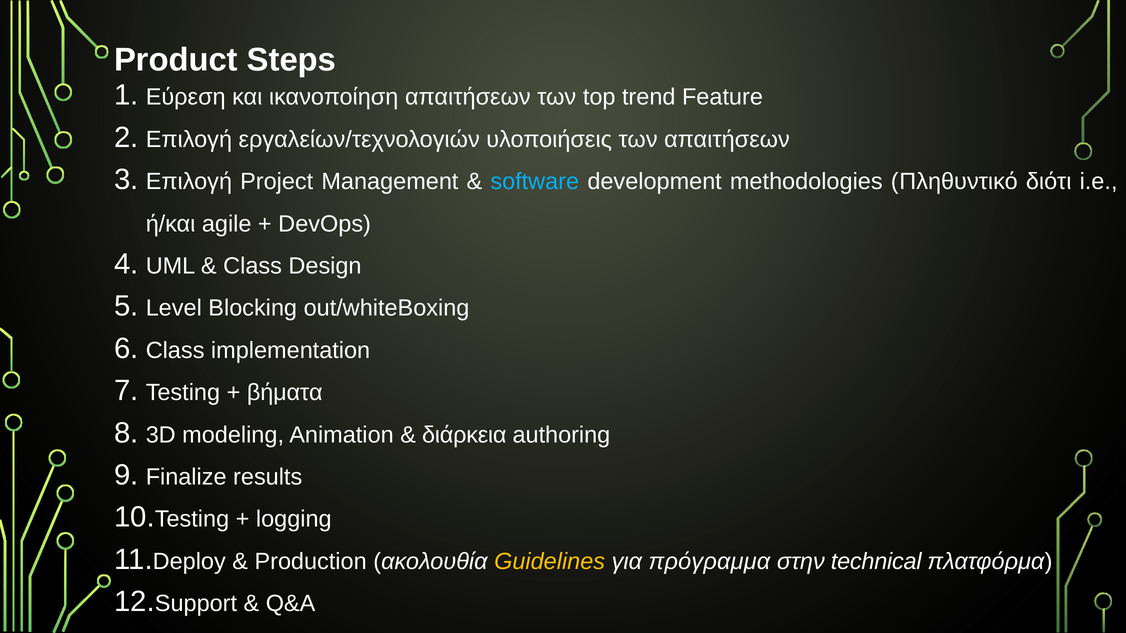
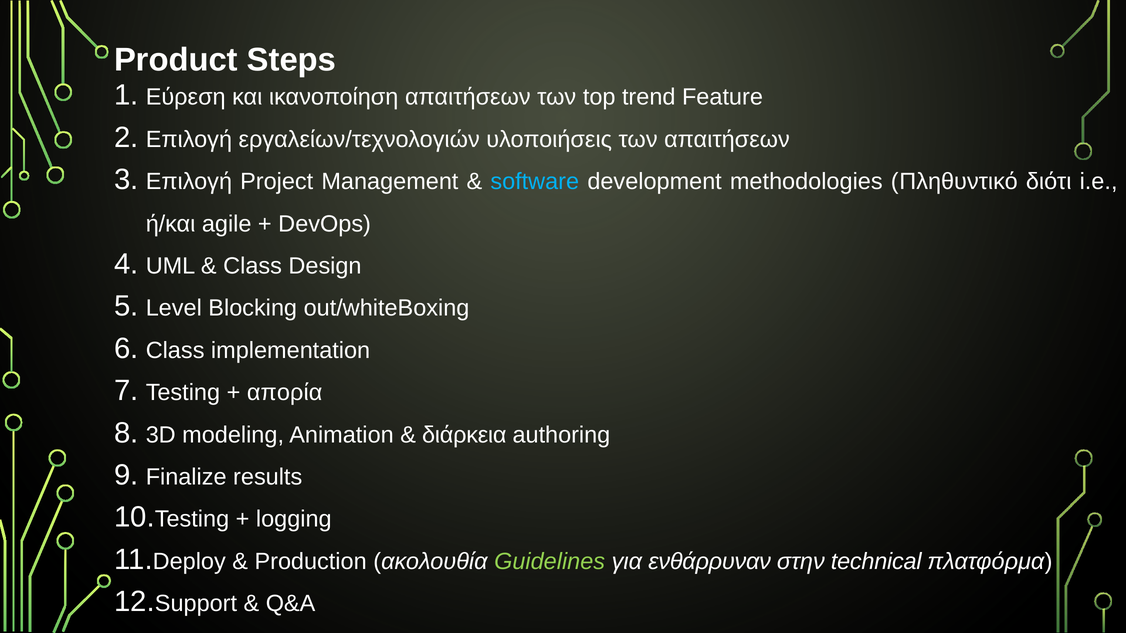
βήματα: βήματα -> απορία (285, 393)
Guidelines colour: yellow -> light green (550, 562)
πρόγραμμα: πρόγραμμα -> ενθάρρυναν (710, 562)
